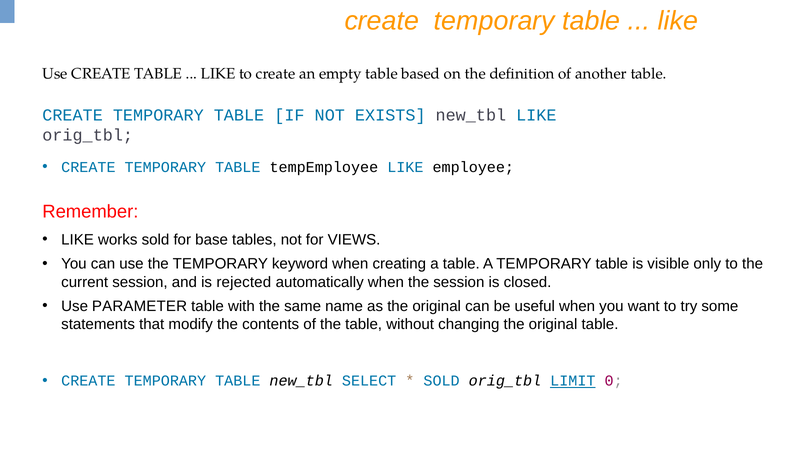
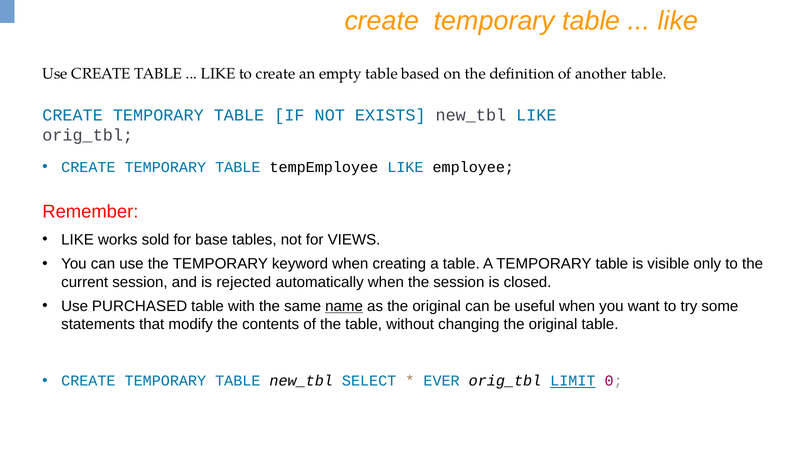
PARAMETER: PARAMETER -> PURCHASED (140, 306)
name underline: none -> present (344, 306)
SOLD: SOLD -> EVER (442, 381)
